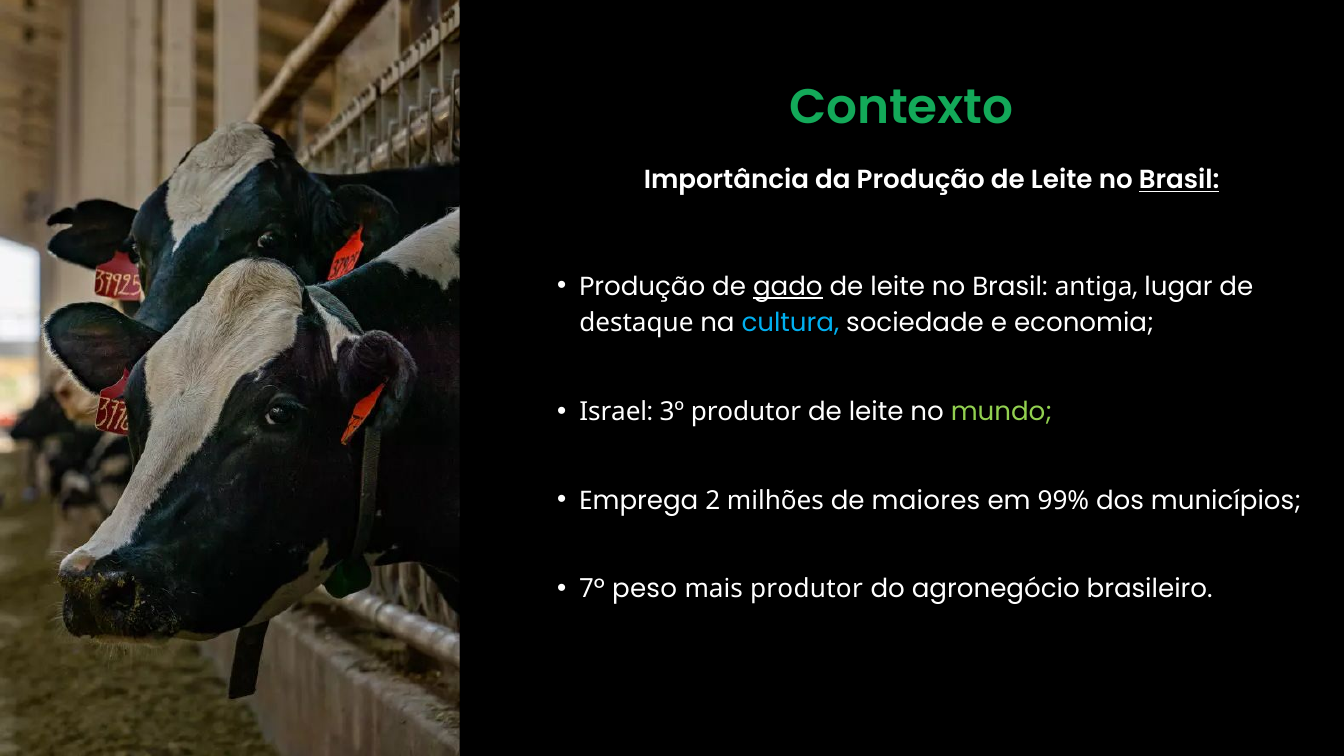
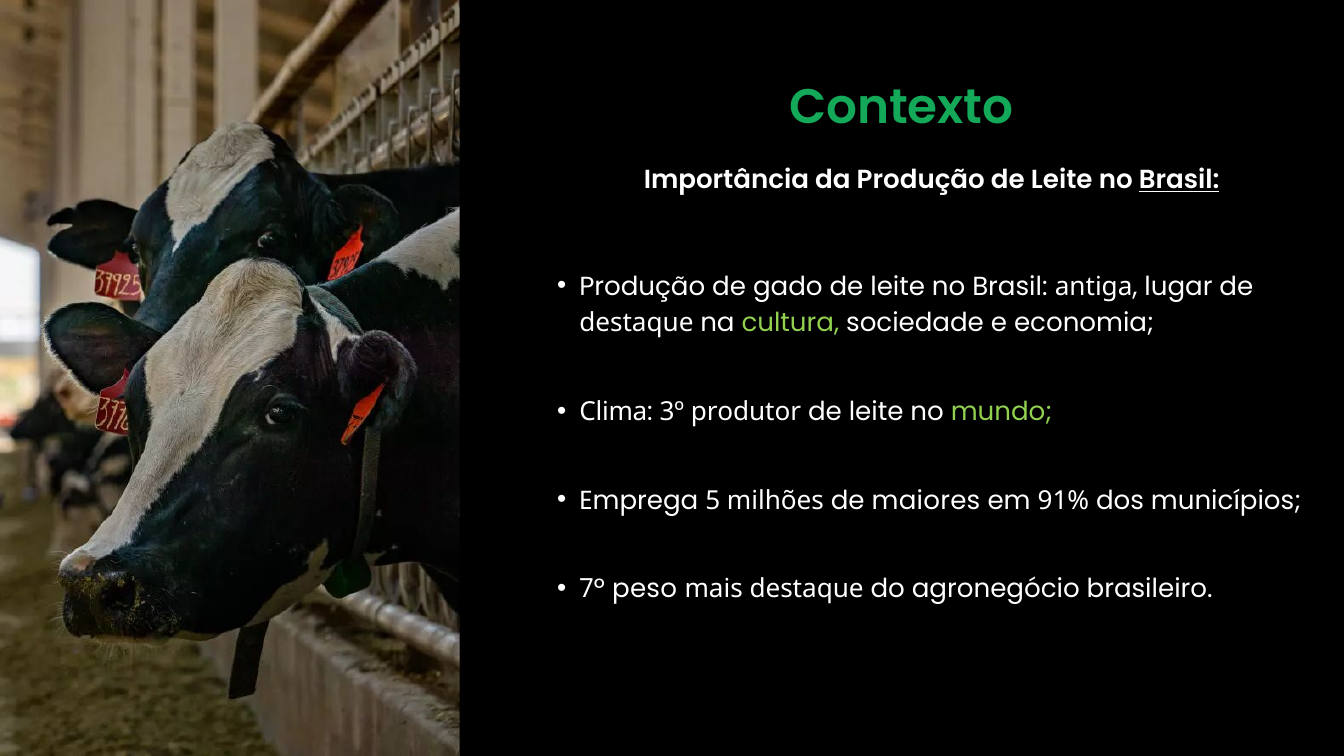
gado underline: present -> none (788, 287)
cultura colour: light blue -> light green (790, 323)
Israel: Israel -> Clima (613, 412)
2: 2 -> 5 (713, 501)
99%: 99% -> 91% (1063, 501)
mais produtor: produtor -> destaque (807, 589)
